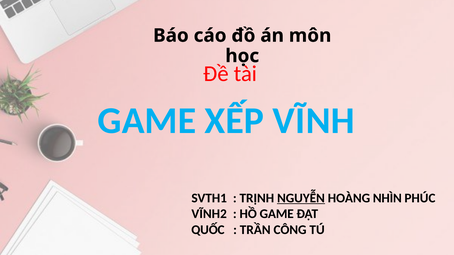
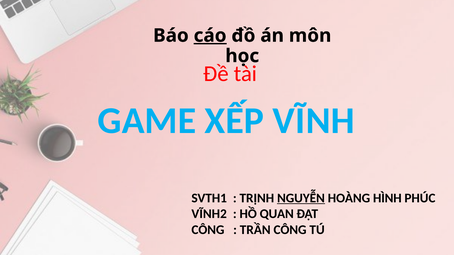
cáo underline: none -> present (210, 36)
NHÌN: NHÌN -> HÌNH (387, 198)
HỒ GAME: GAME -> QUAN (277, 214)
QUỐC: QUỐC -> CÔNG (208, 230)
